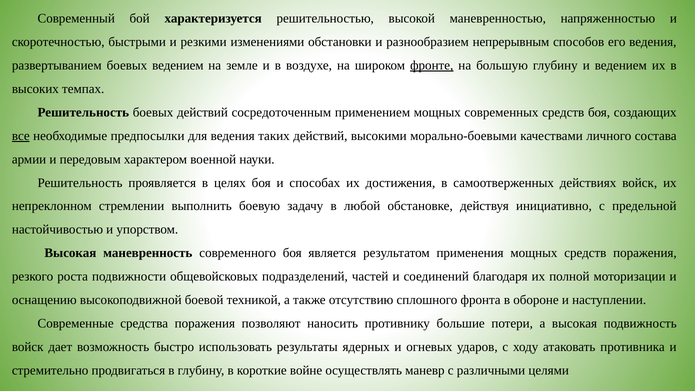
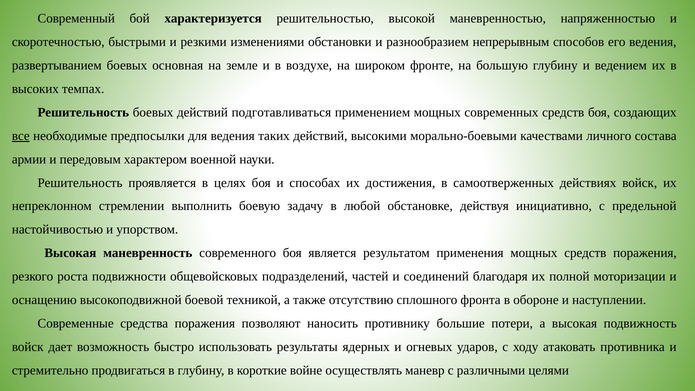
боевых ведением: ведением -> основная (178, 65)
фронте underline: present -> none (432, 65)
сосредоточенным: сосредоточенным -> подготавливаться (281, 112)
